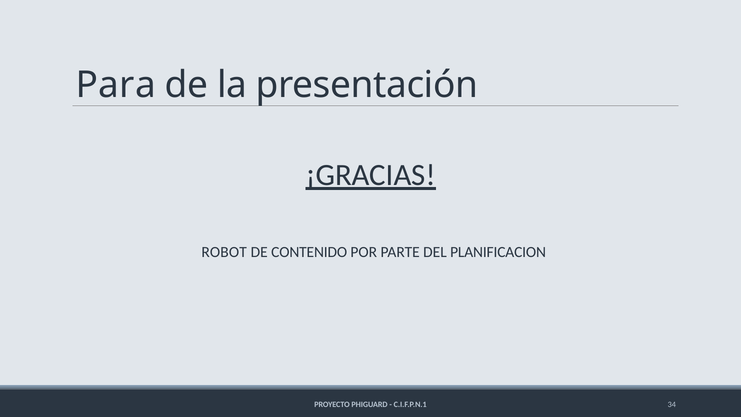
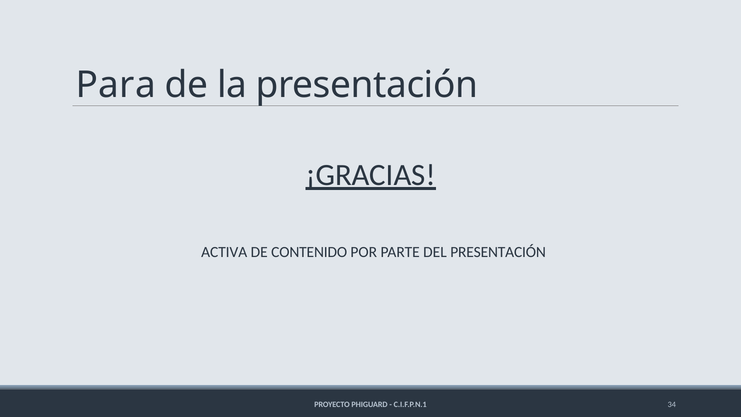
ROBOT: ROBOT -> ACTIVA (224, 252)
DEL PLANIFICACION: PLANIFICACION -> PRESENTACIÓN (498, 252)
